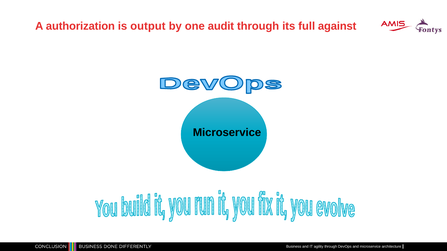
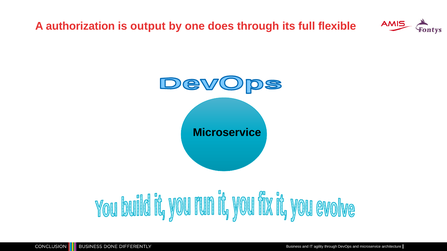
audit: audit -> does (221, 26)
against: against -> flexible (337, 26)
